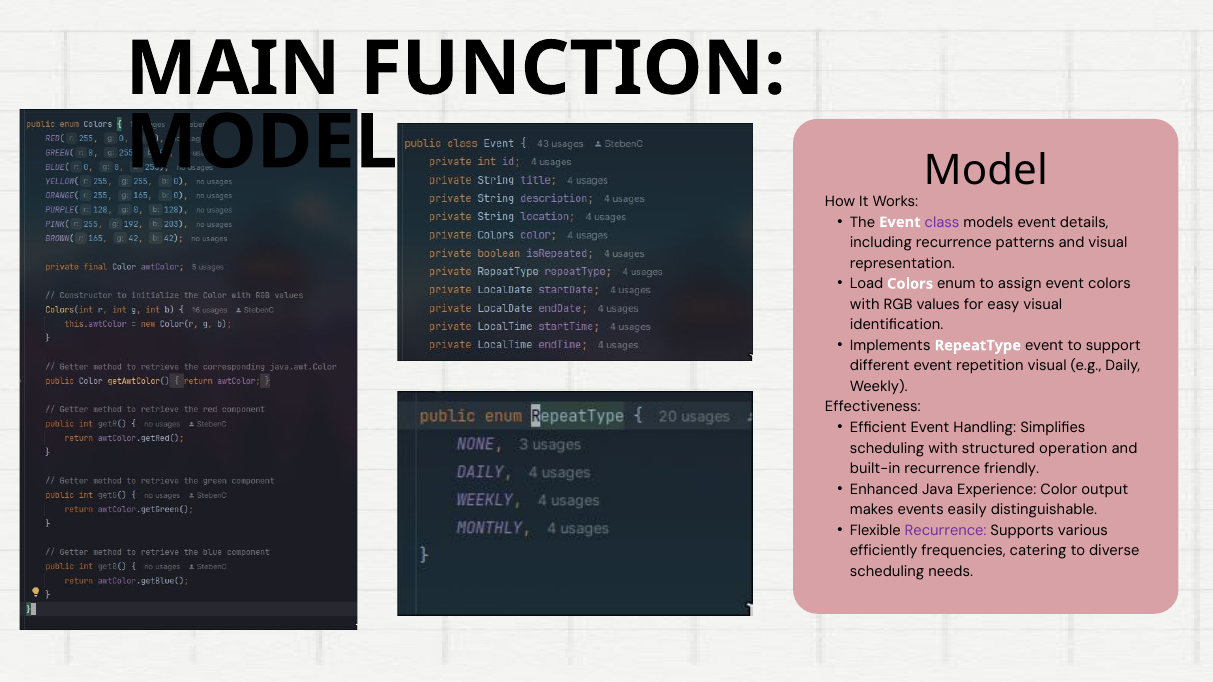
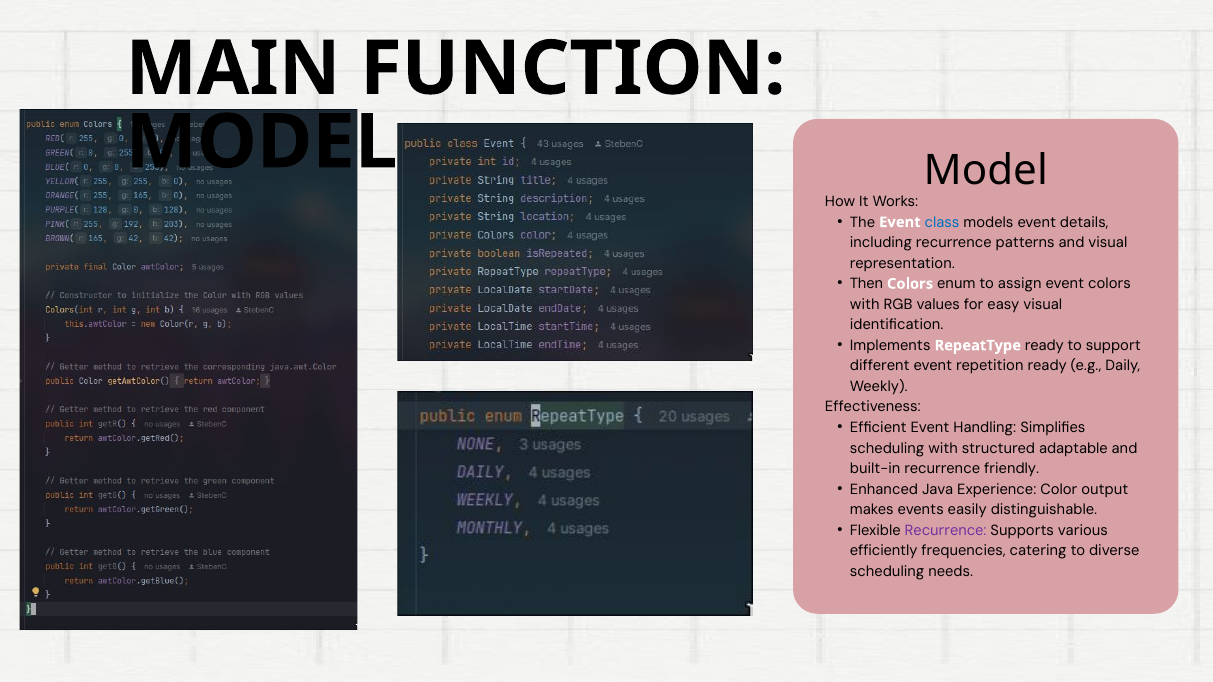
class colour: purple -> blue (942, 222)
Load: Load -> Then (866, 284)
RepeatType event: event -> ready (1044, 346)
repetition visual: visual -> ready (1047, 366)
operation: operation -> adaptable (1073, 448)
